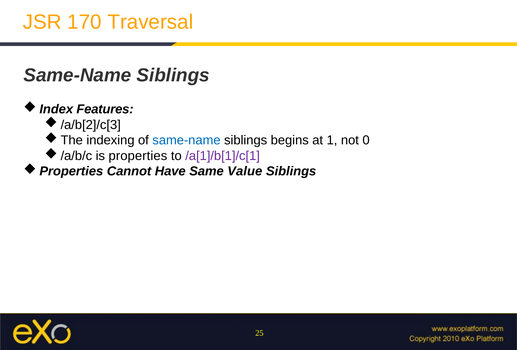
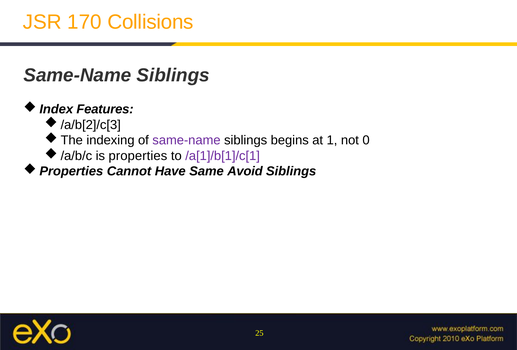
Traversal: Traversal -> Collisions (150, 22)
same-name colour: blue -> purple (186, 140)
Value: Value -> Avoid (245, 171)
